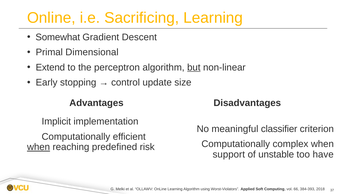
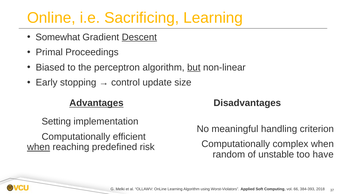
Descent underline: none -> present (139, 37)
Dimensional: Dimensional -> Proceedings (92, 52)
Extend: Extend -> Biased (50, 67)
Advantages underline: none -> present (96, 103)
Implicit: Implicit -> Setting (56, 121)
classifier: classifier -> handling (279, 129)
support: support -> random (229, 154)
